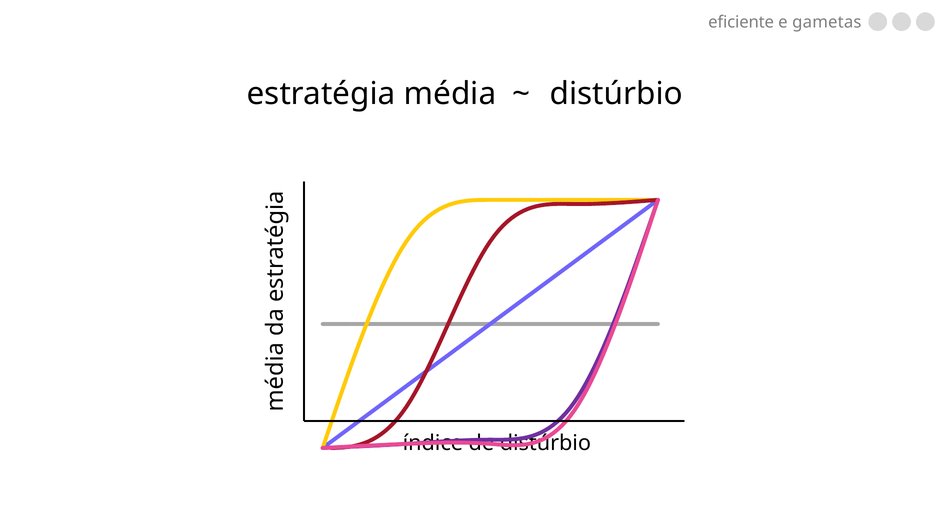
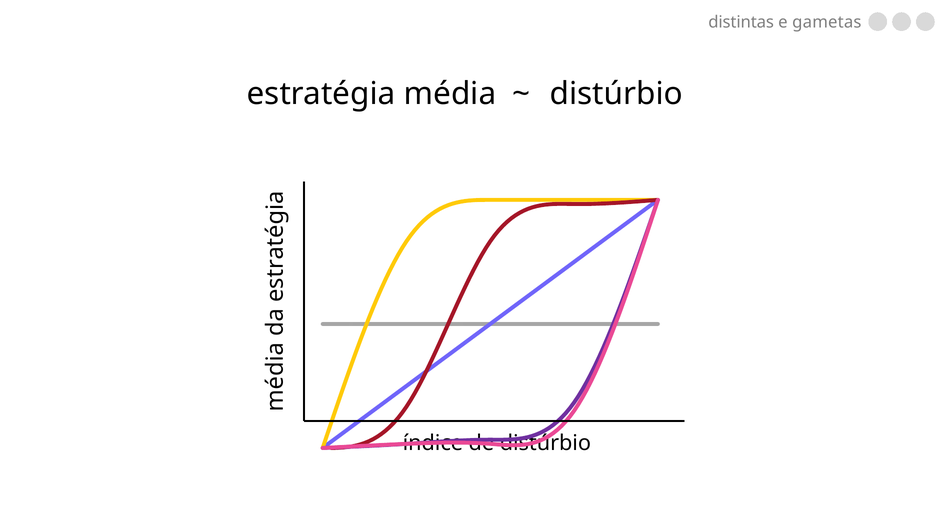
eficiente: eficiente -> distintas (741, 22)
